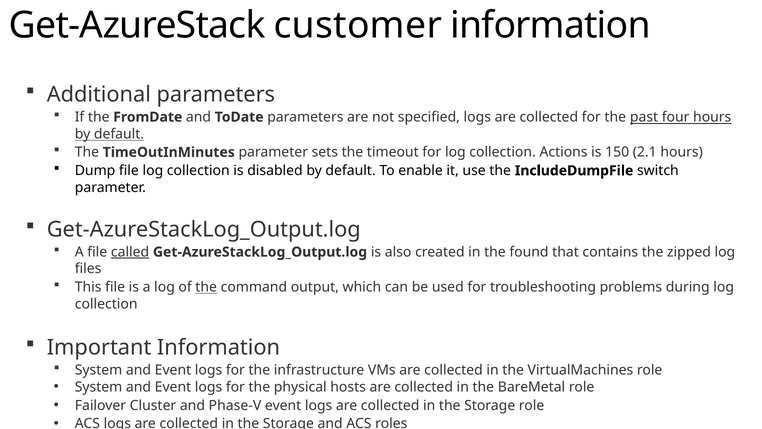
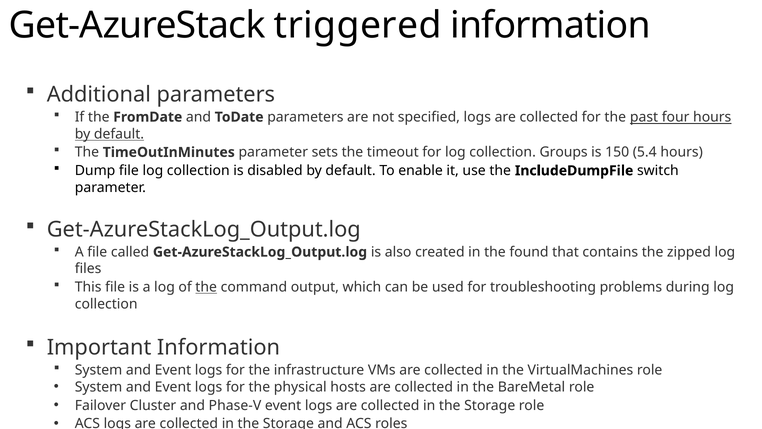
customer: customer -> triggered (358, 26)
Actions: Actions -> Groups (564, 152)
2.1: 2.1 -> 5.4 (645, 152)
called underline: present -> none (130, 252)
